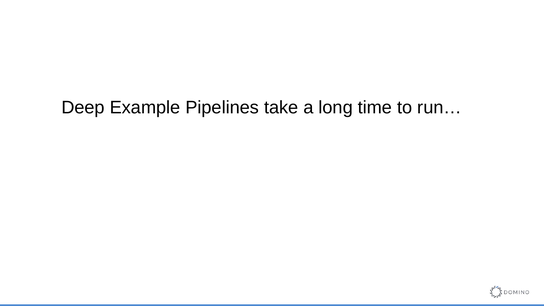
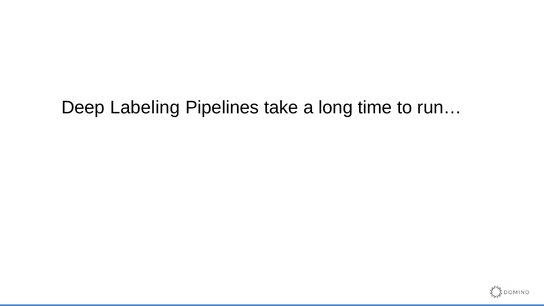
Example: Example -> Labeling (145, 107)
